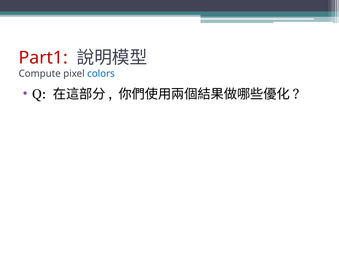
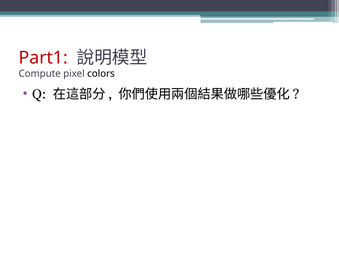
colors colour: blue -> black (101, 73)
